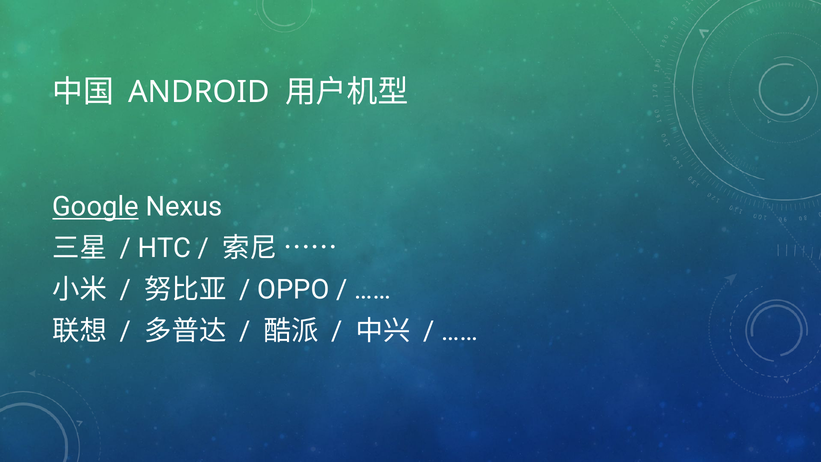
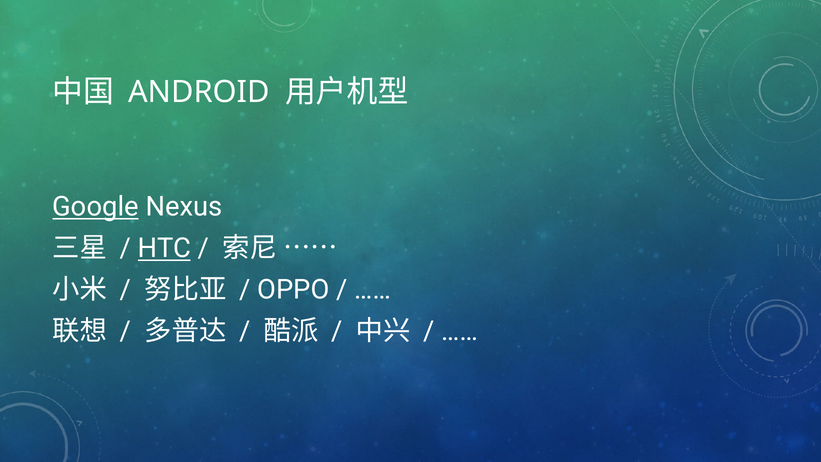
HTC underline: none -> present (164, 248)
